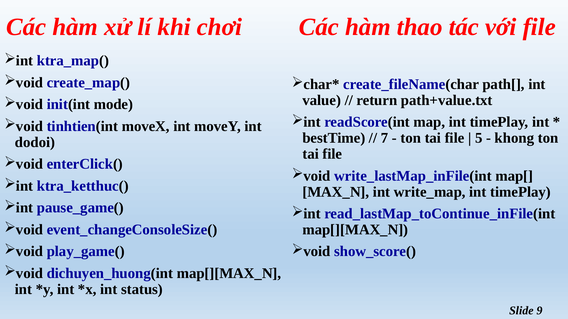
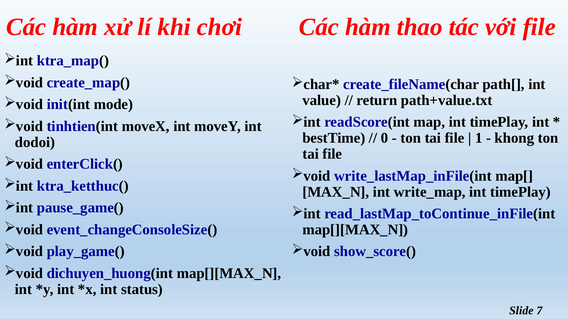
7: 7 -> 0 (385, 138)
5: 5 -> 1 (479, 138)
9: 9 -> 7 (539, 311)
